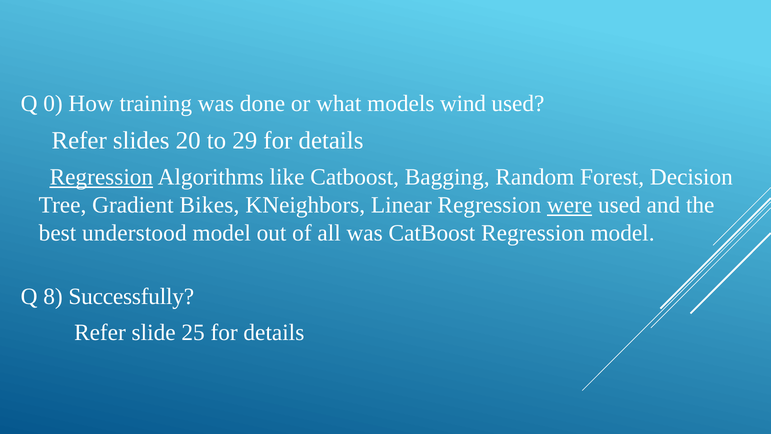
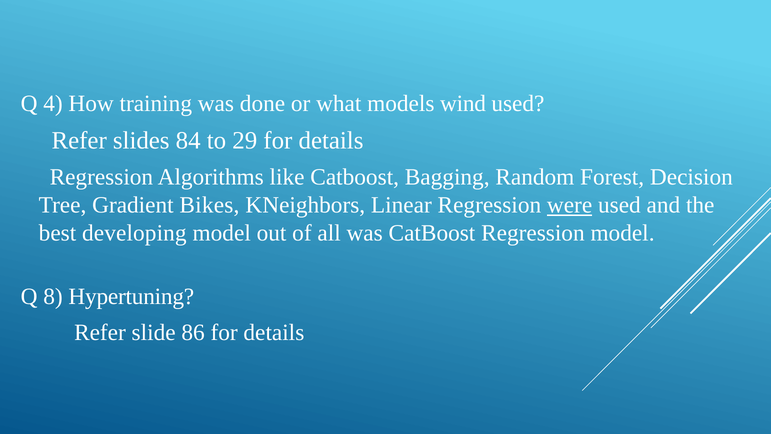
0: 0 -> 4 (53, 104)
20: 20 -> 84 (188, 140)
Regression underline: present -> none (101, 177)
understood: understood -> developing (134, 233)
Successfully: Successfully -> Hypertuning (131, 297)
25: 25 -> 86 (193, 332)
